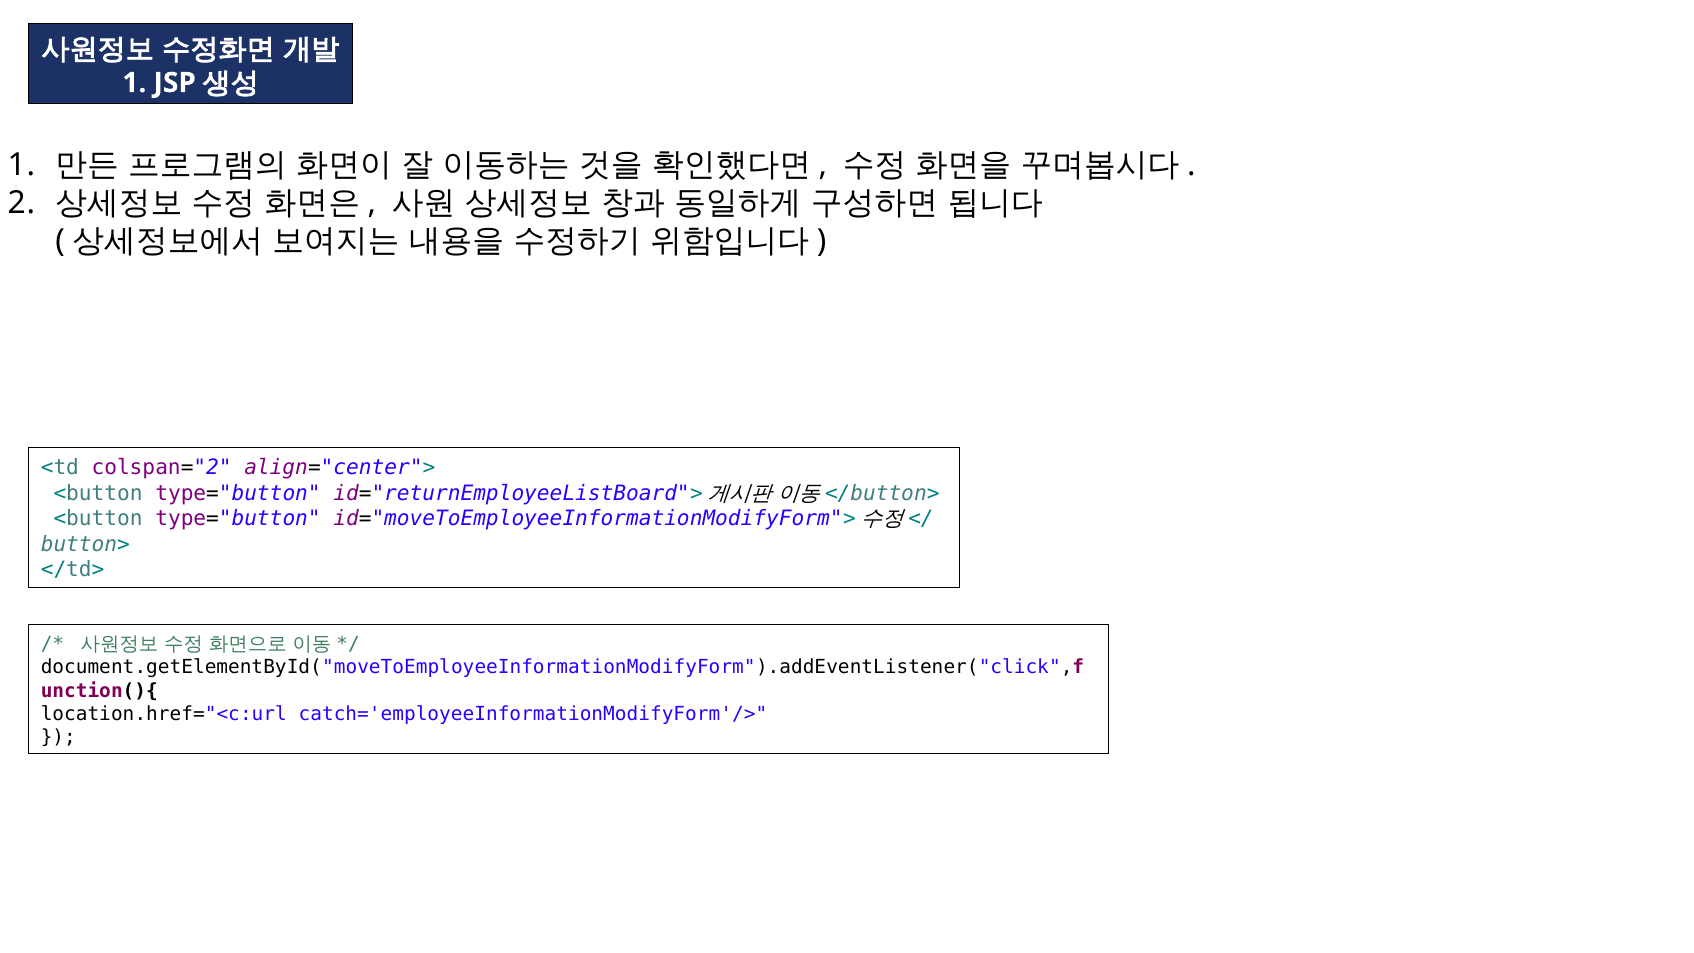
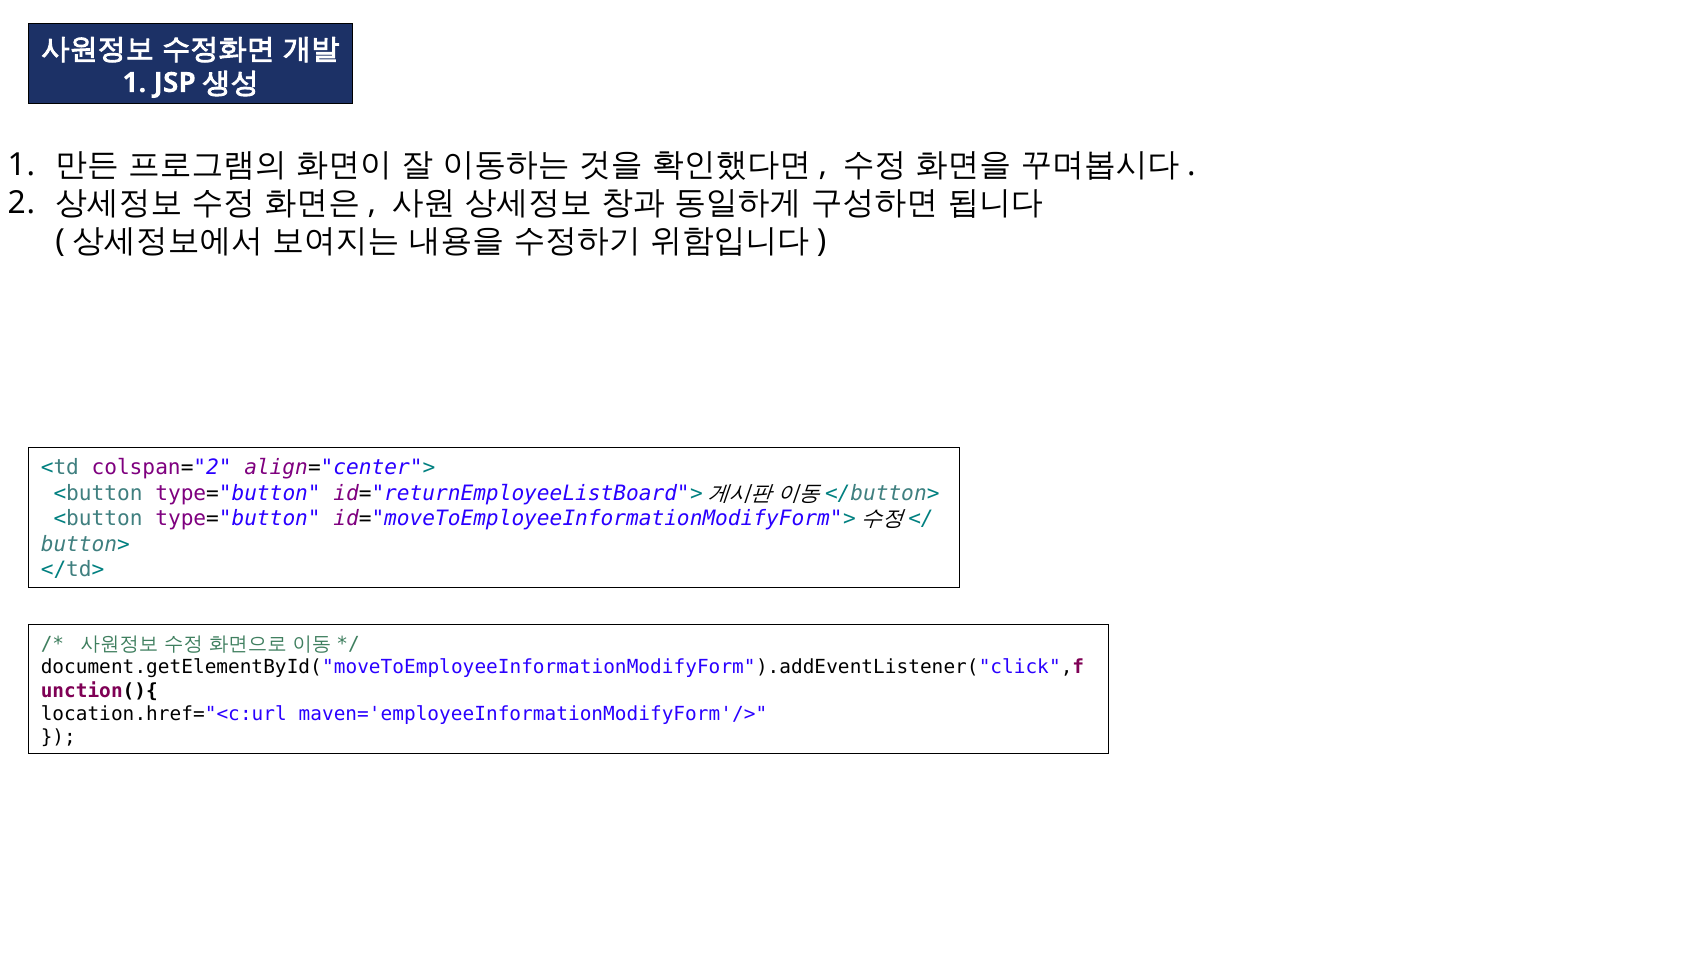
catch='employeeInformationModifyForm'/>: catch='employeeInformationModifyForm'/> -> maven='employeeInformationModifyForm'/> (533, 714)
